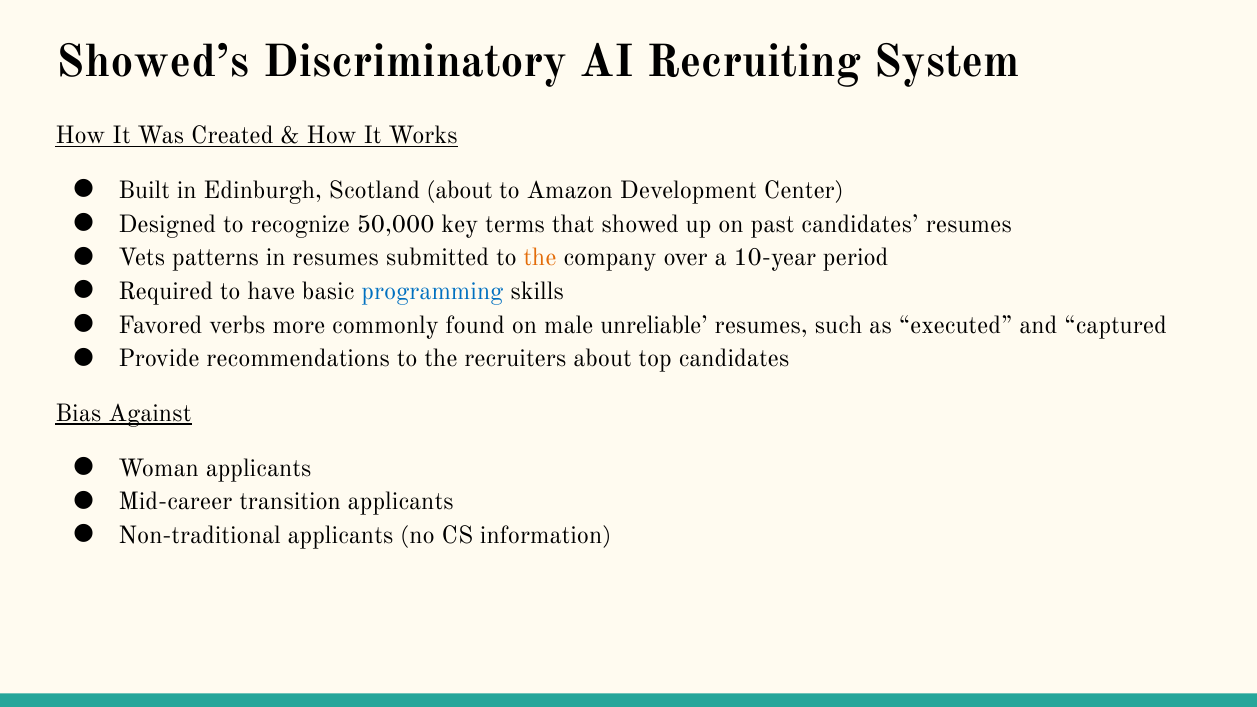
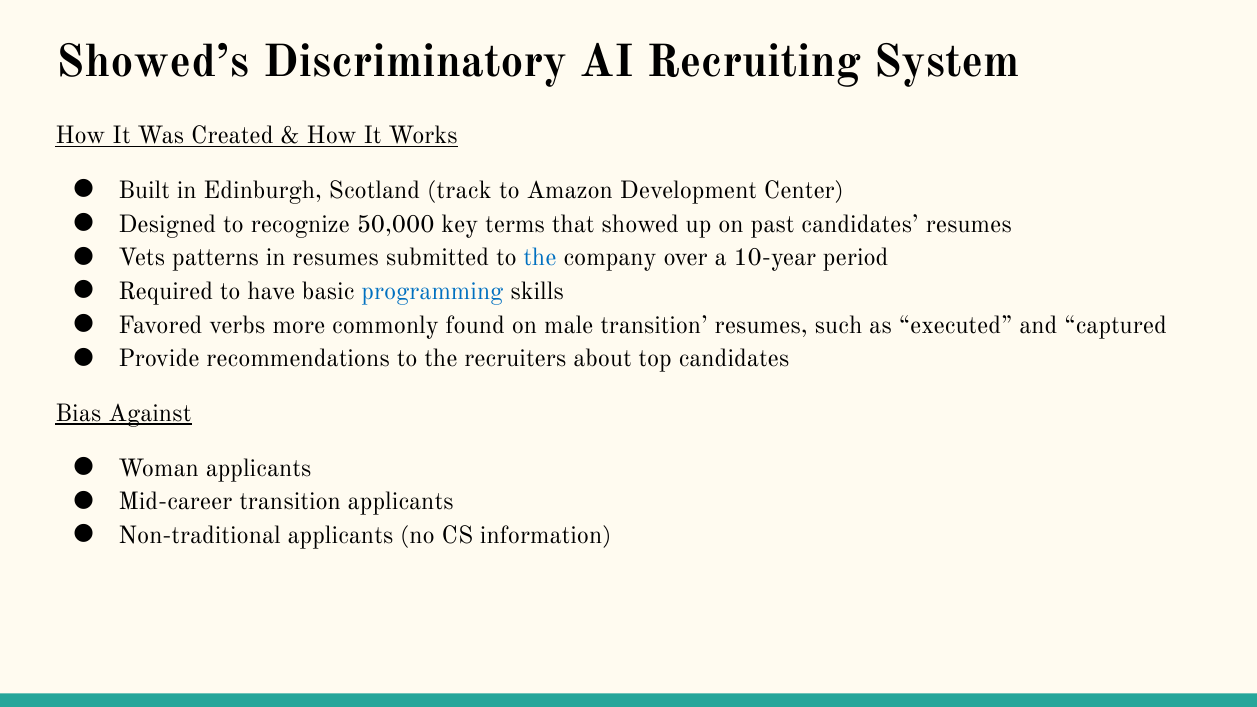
Scotland about: about -> track (459, 190)
the colour: orange -> blue (540, 258)
male unreliable: unreliable -> transition (654, 325)
